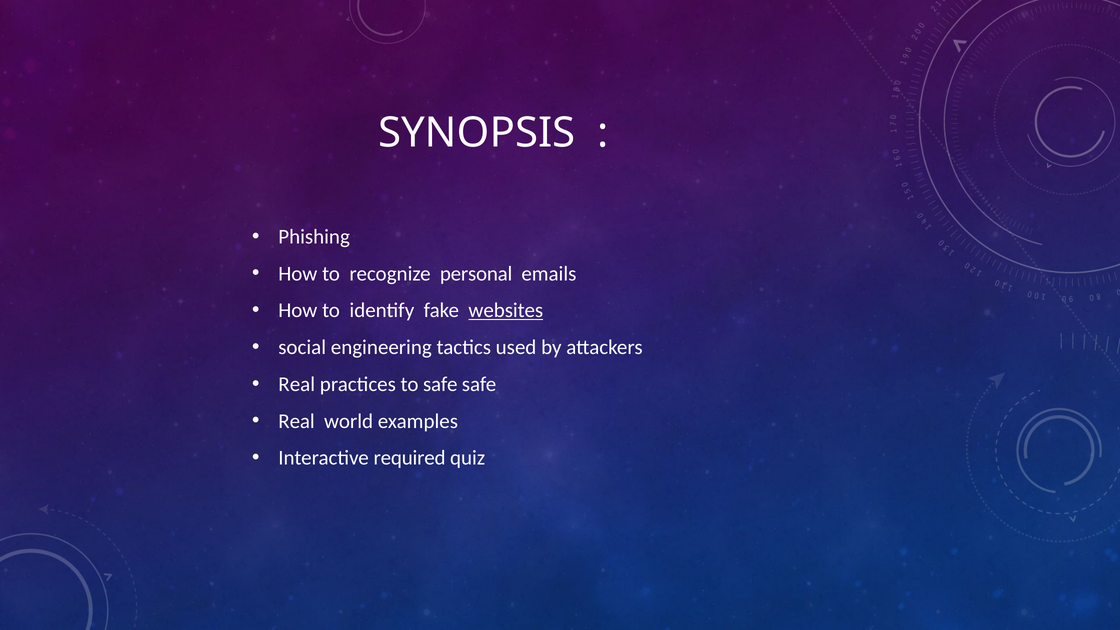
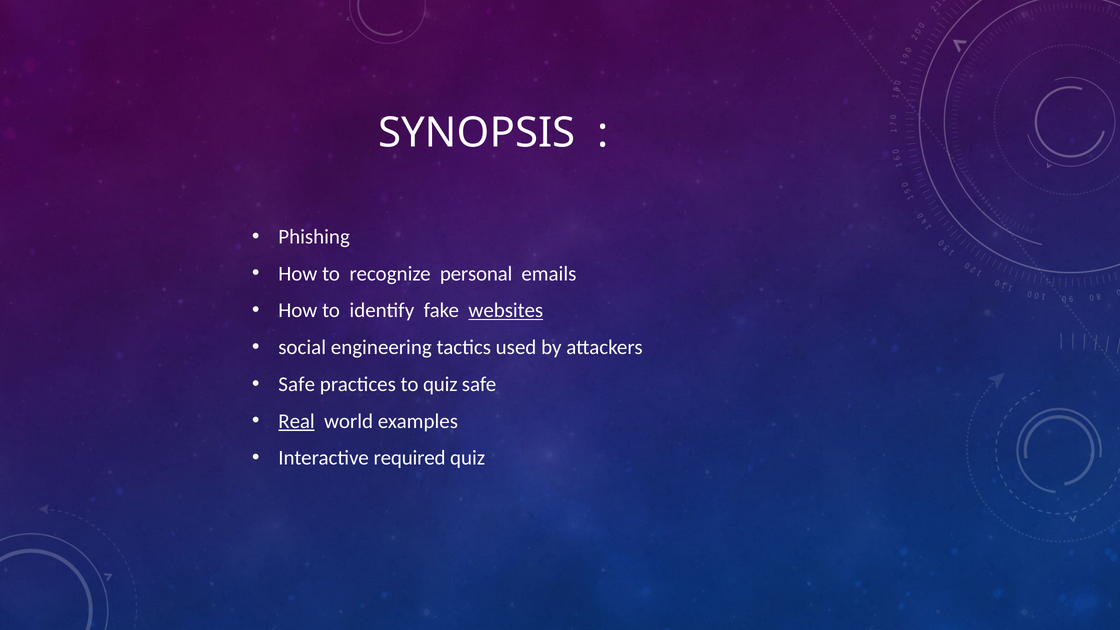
Real: Real -> Safe (297, 384)
to safe: safe -> quiz (440, 384)
Real underline: none -> present (297, 421)
